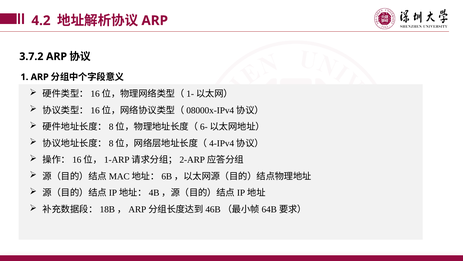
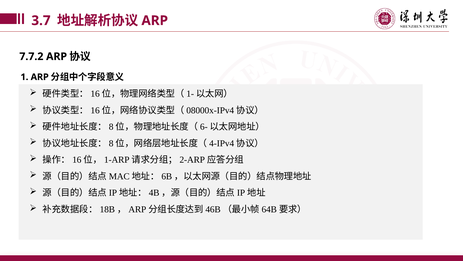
4.2: 4.2 -> 3.7 (41, 21)
3.7.2: 3.7.2 -> 7.7.2 (31, 56)
